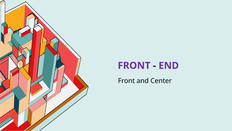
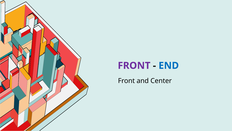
END colour: purple -> blue (169, 65)
